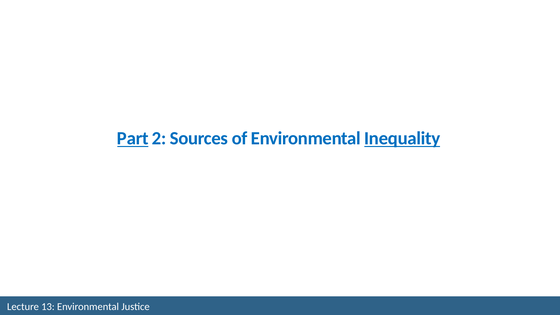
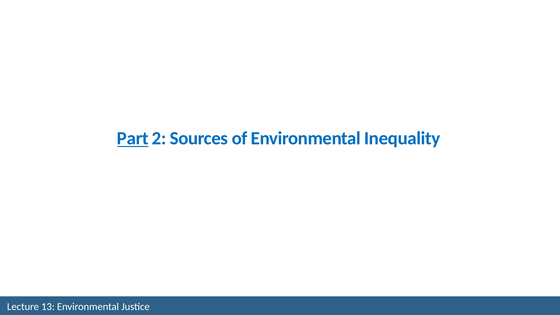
Inequality underline: present -> none (402, 138)
